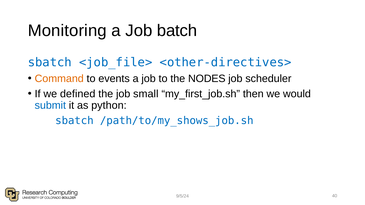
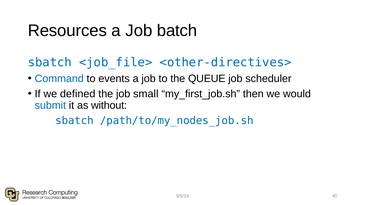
Monitoring: Monitoring -> Resources (67, 31)
Command colour: orange -> blue (59, 79)
NODES: NODES -> QUEUE (207, 79)
python: python -> without (109, 105)
/path/to/my_shows_job.sh: /path/to/my_shows_job.sh -> /path/to/my_nodes_job.sh (177, 121)
